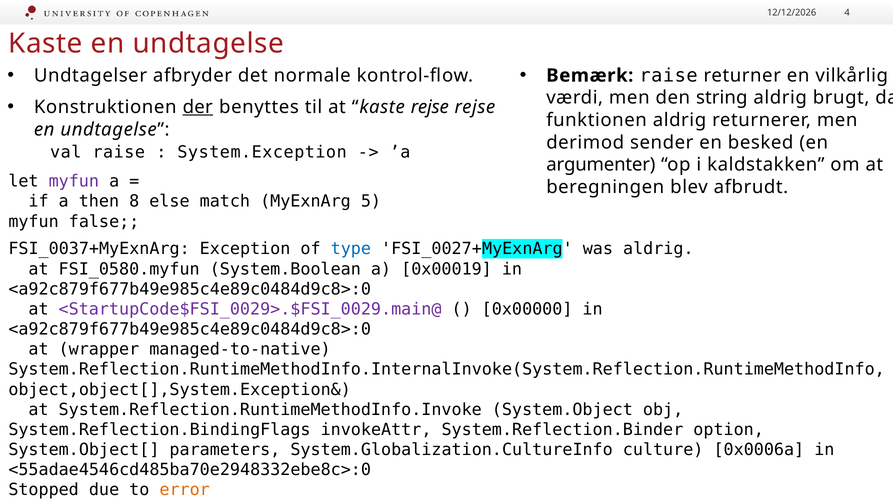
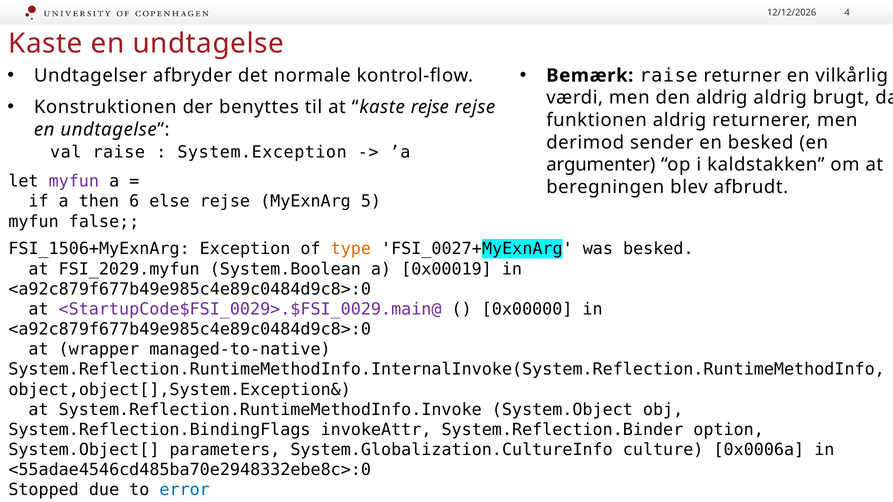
den string: string -> aldrig (722, 98)
der underline: present -> none (198, 107)
8: 8 -> 6 (134, 202)
else match: match -> rejse (225, 202)
FSI_0037+MyExnArg: FSI_0037+MyExnArg -> FSI_1506+MyExnArg (99, 249)
type colour: blue -> orange (351, 249)
was aldrig: aldrig -> besked (658, 249)
FSI_0580.myfun: FSI_0580.myfun -> FSI_2029.myfun (129, 269)
error colour: orange -> blue (185, 490)
